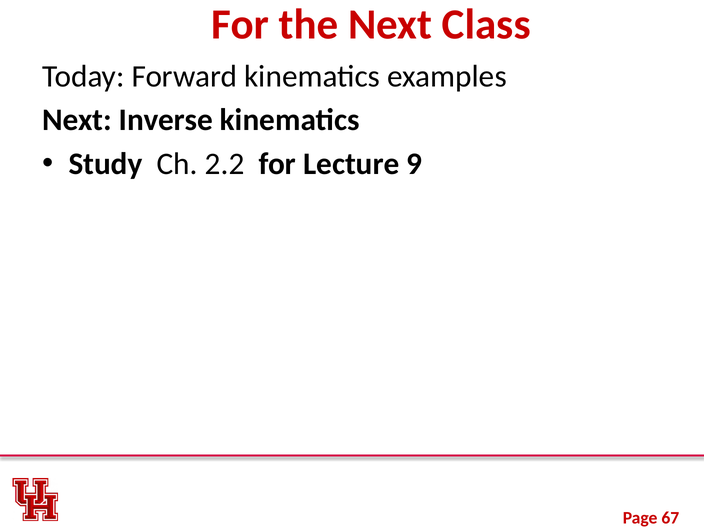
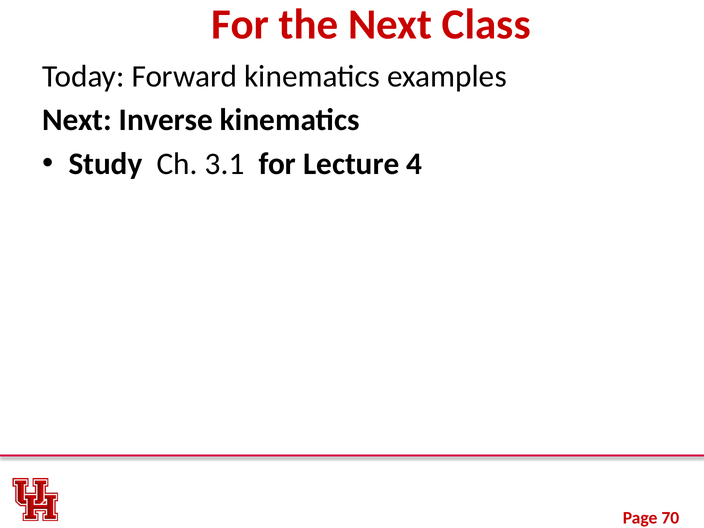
2.2: 2.2 -> 3.1 (225, 164)
9: 9 -> 4 (414, 164)
67: 67 -> 70 (670, 518)
